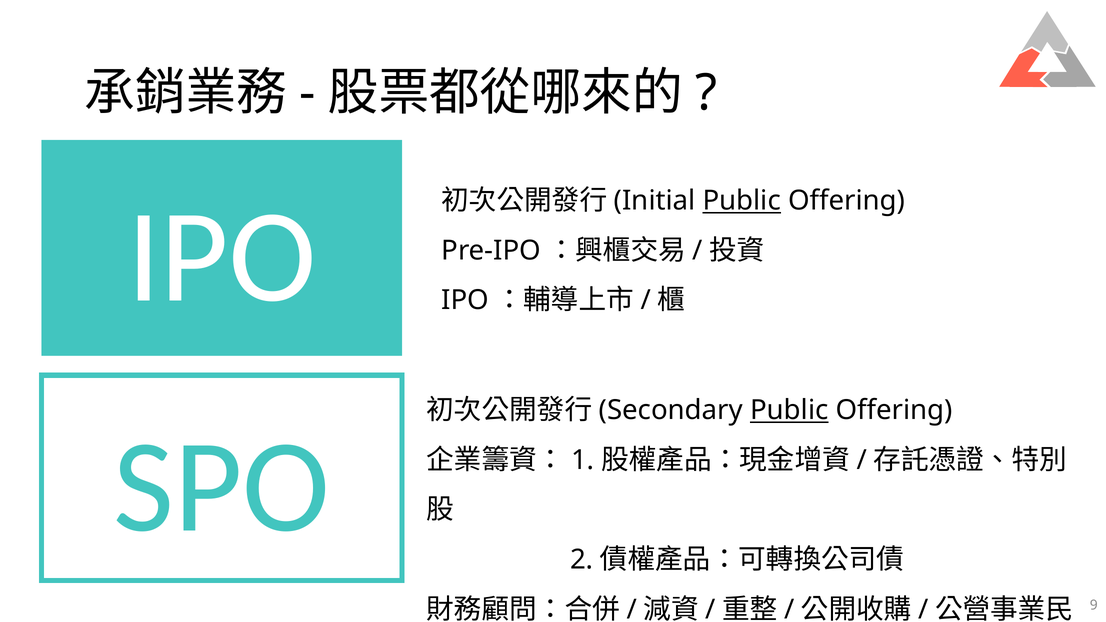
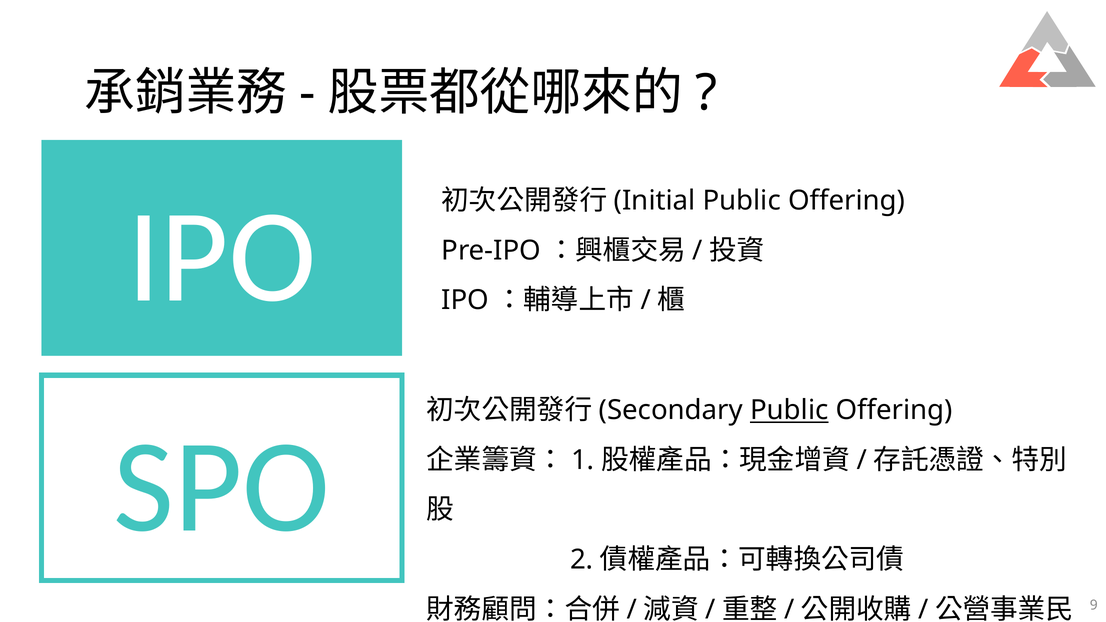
Public underline: present -> none (742, 201)
